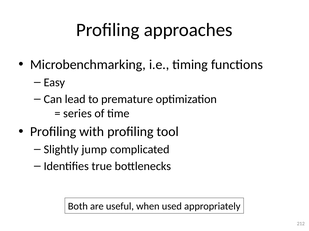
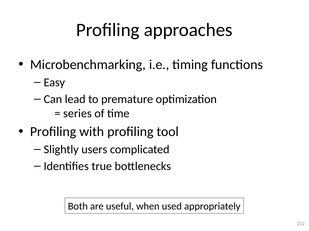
jump: jump -> users (94, 150)
